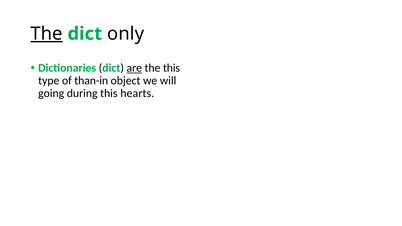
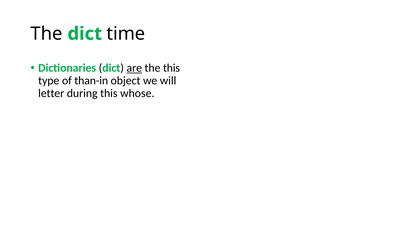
The underline: present -> none (47, 34)
only: only -> time (126, 34)
going: going -> letter (51, 93)
hearts: hearts -> whose (137, 93)
